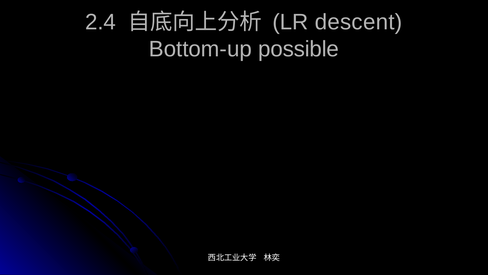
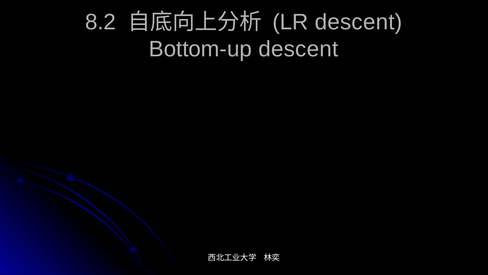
2.4: 2.4 -> 8.2 (101, 22)
Bottom-up possible: possible -> descent (298, 49)
